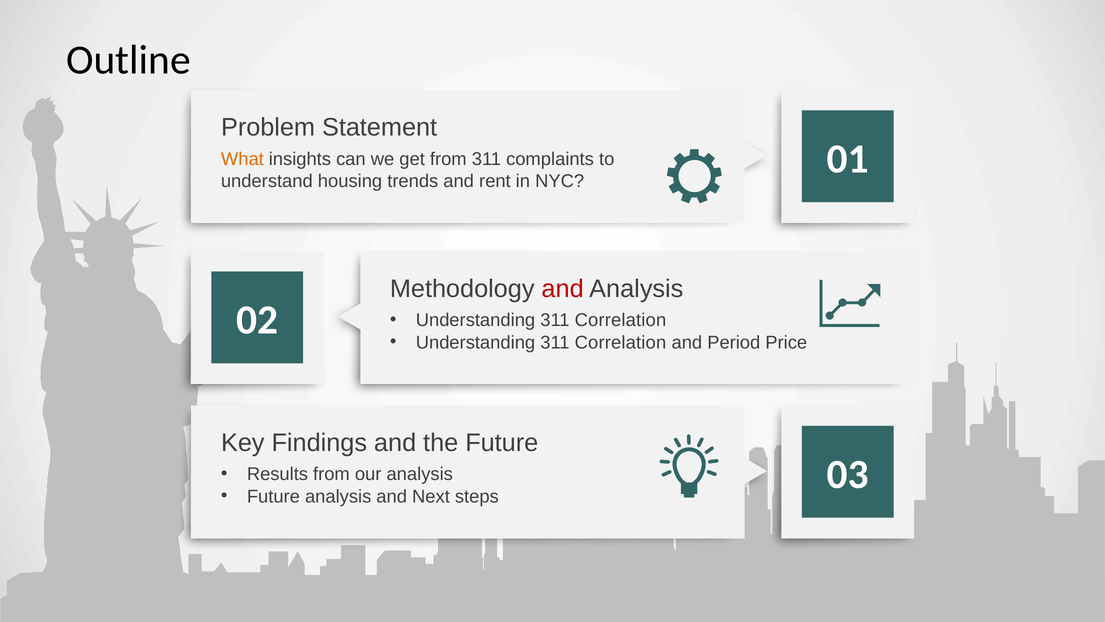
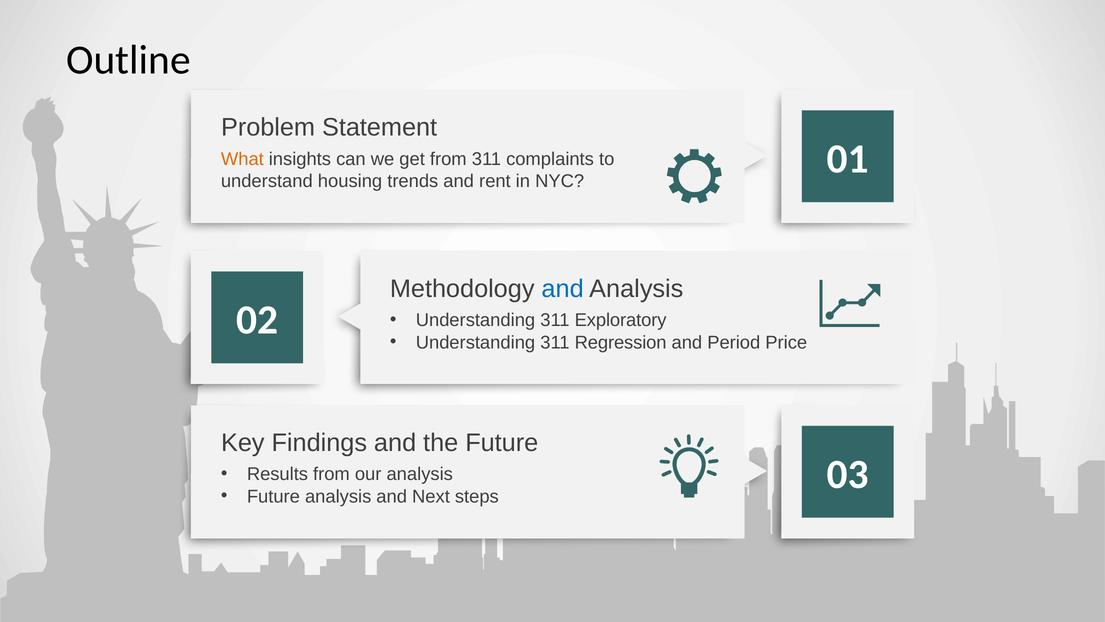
and colour: red -> blue (563, 289)
Correlation: Correlation -> Exploratory (621, 320)
Correlation: Correlation -> Regression (621, 342)
